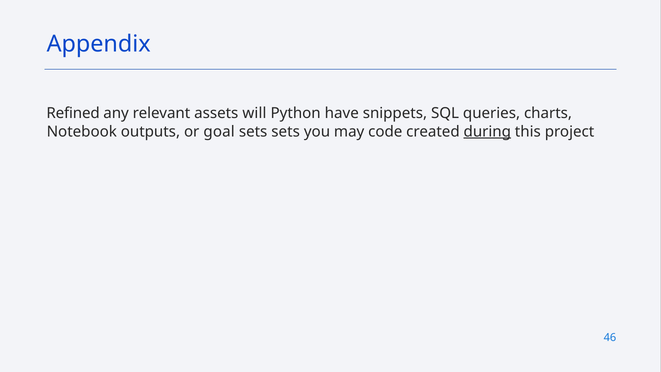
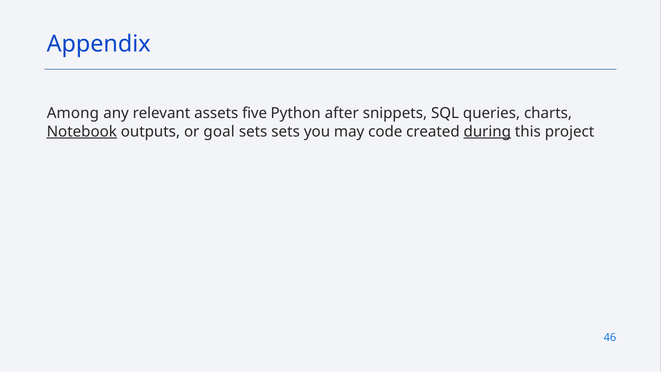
Refined: Refined -> Among (73, 113)
will: will -> five (255, 113)
have: have -> after (342, 113)
Notebook underline: none -> present (82, 132)
